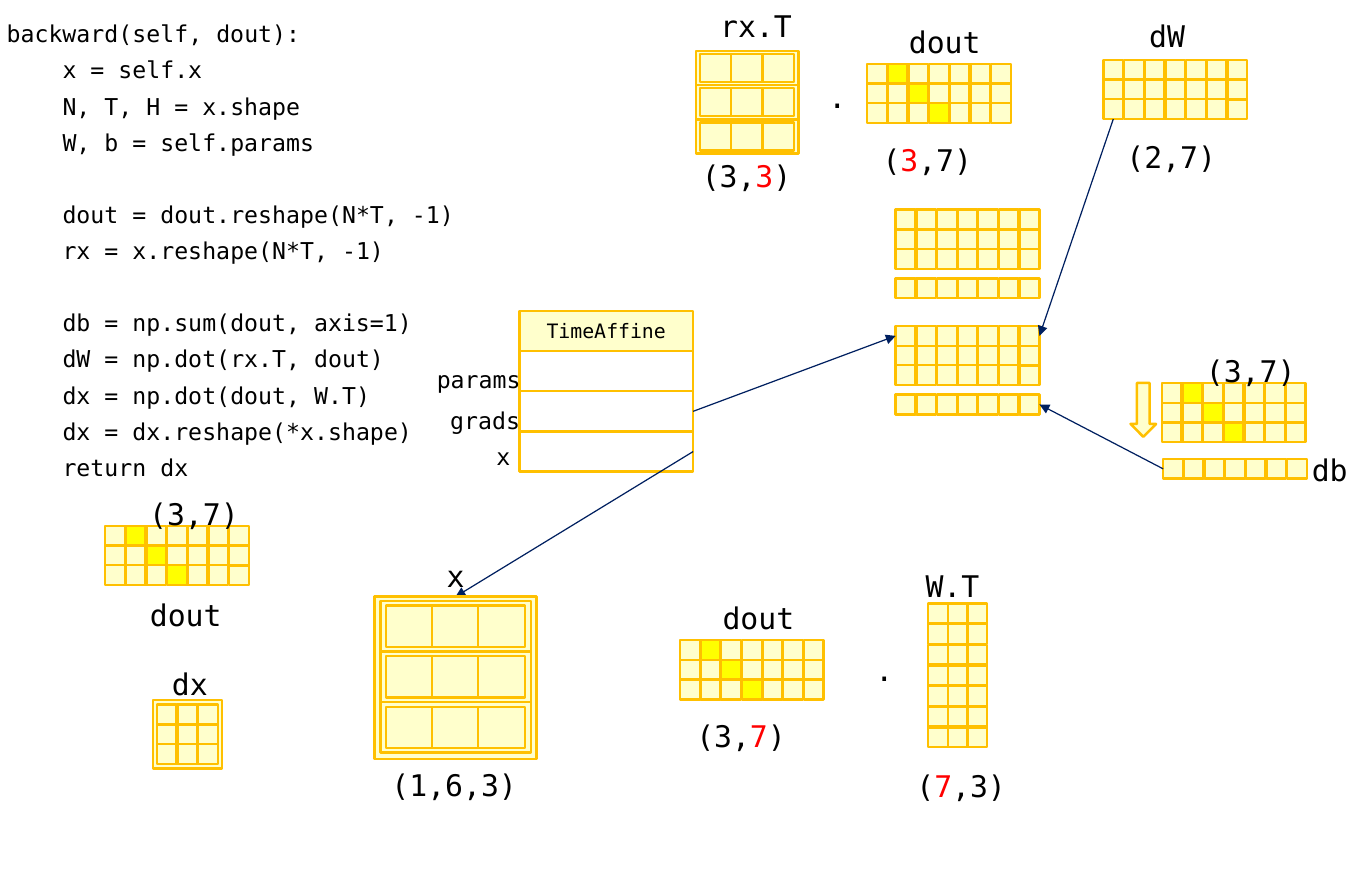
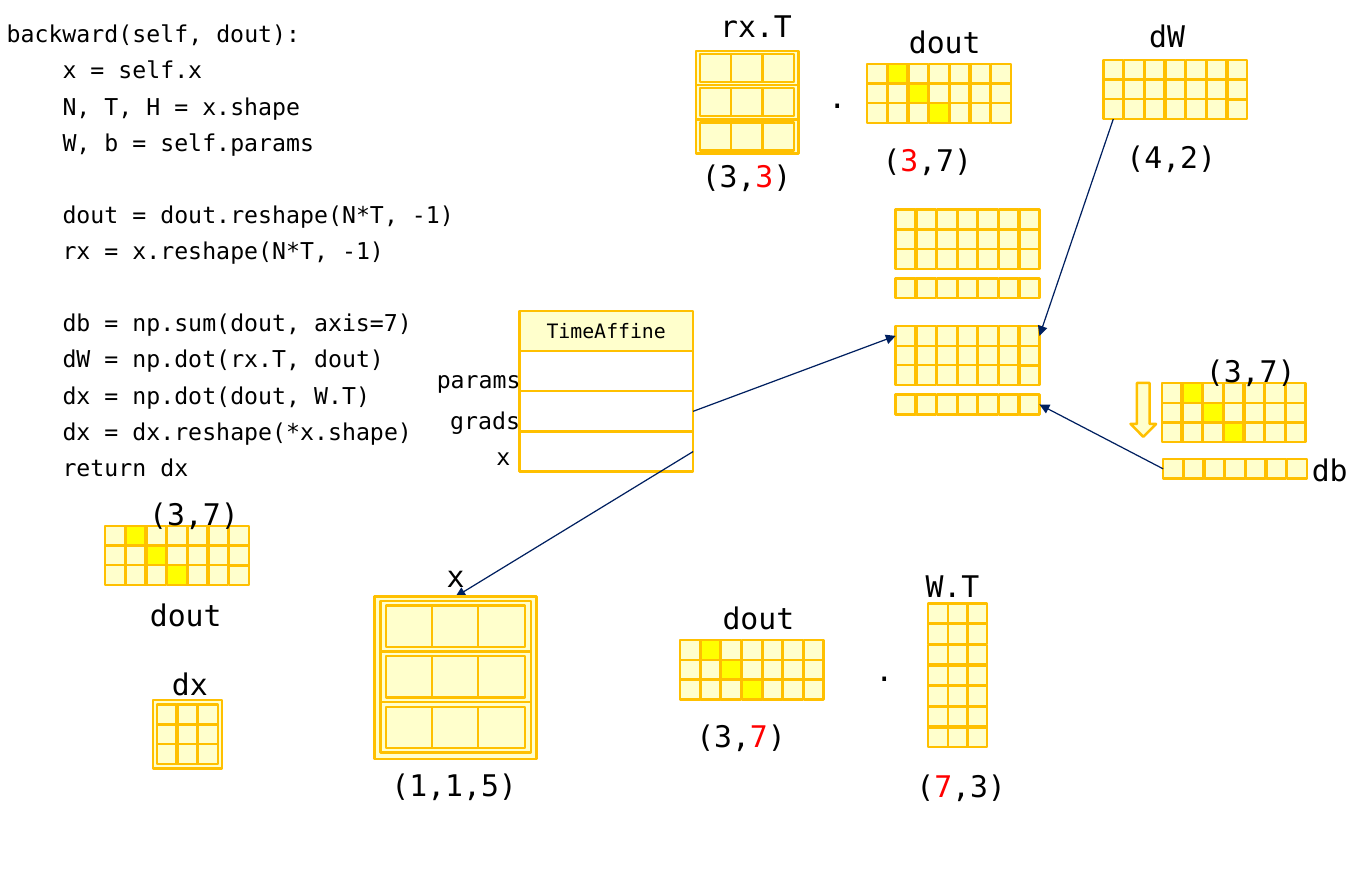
2,7: 2,7 -> 4,2 (1171, 159)
axis=1: axis=1 -> axis=7 (363, 324)
1,6,3: 1,6,3 -> 1,1,5 (454, 787)
